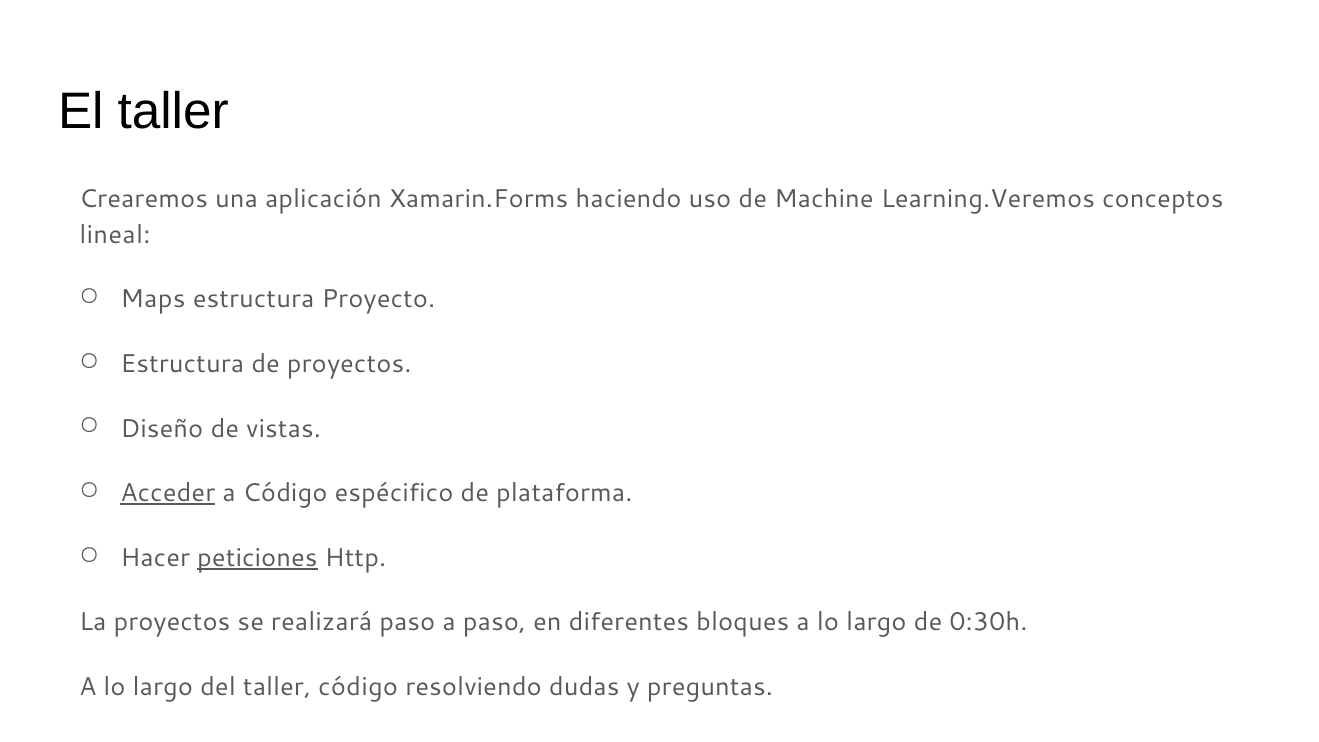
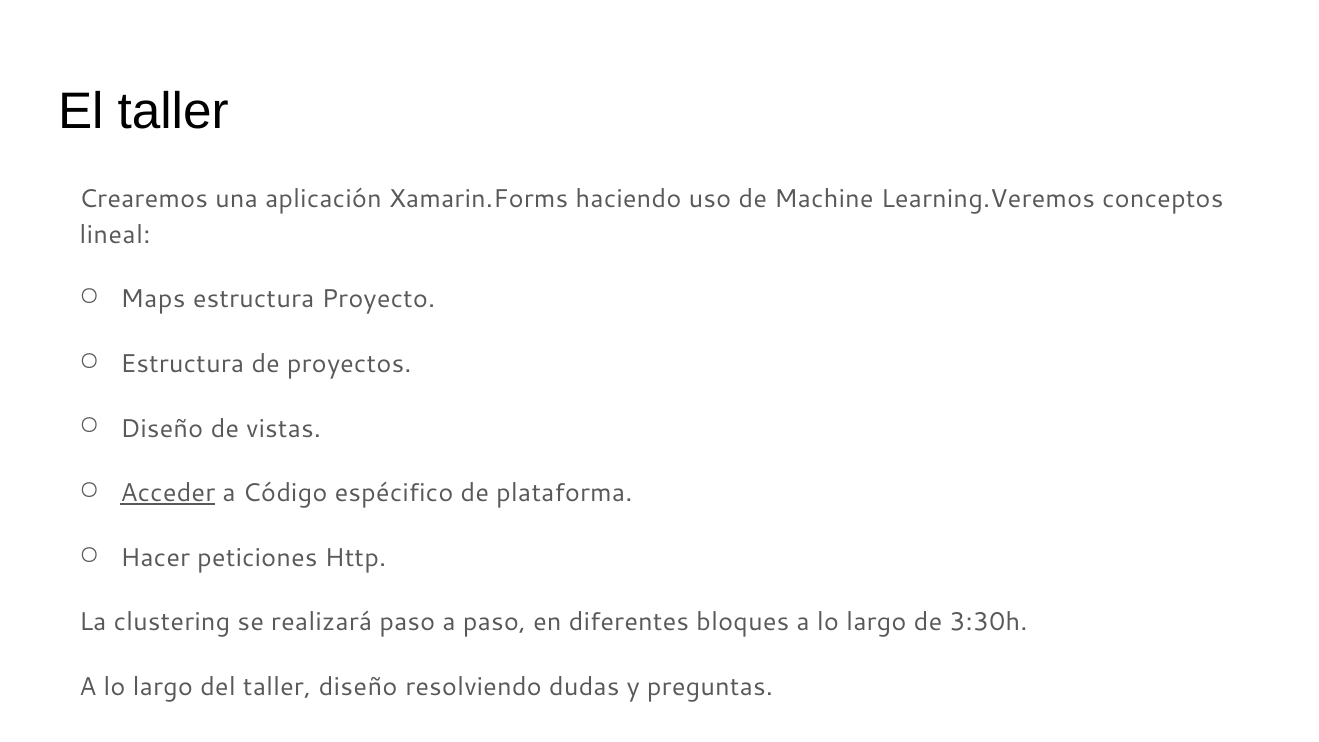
peticiones underline: present -> none (257, 558)
La proyectos: proyectos -> clustering (172, 622)
0:30h: 0:30h -> 3:30h (988, 622)
taller código: código -> diseño (358, 687)
